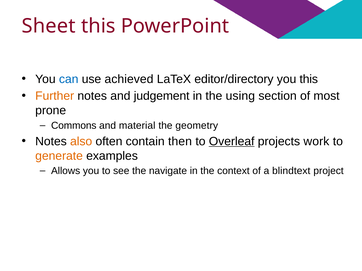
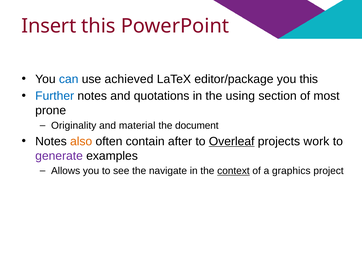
Sheet: Sheet -> Insert (49, 26)
editor/directory: editor/directory -> editor/package (234, 79)
Further colour: orange -> blue (55, 96)
judgement: judgement -> quotations (162, 96)
Commons: Commons -> Originality (74, 126)
geometry: geometry -> document (197, 126)
then: then -> after (180, 142)
generate colour: orange -> purple (59, 156)
context underline: none -> present (233, 171)
blindtext: blindtext -> graphics (291, 171)
